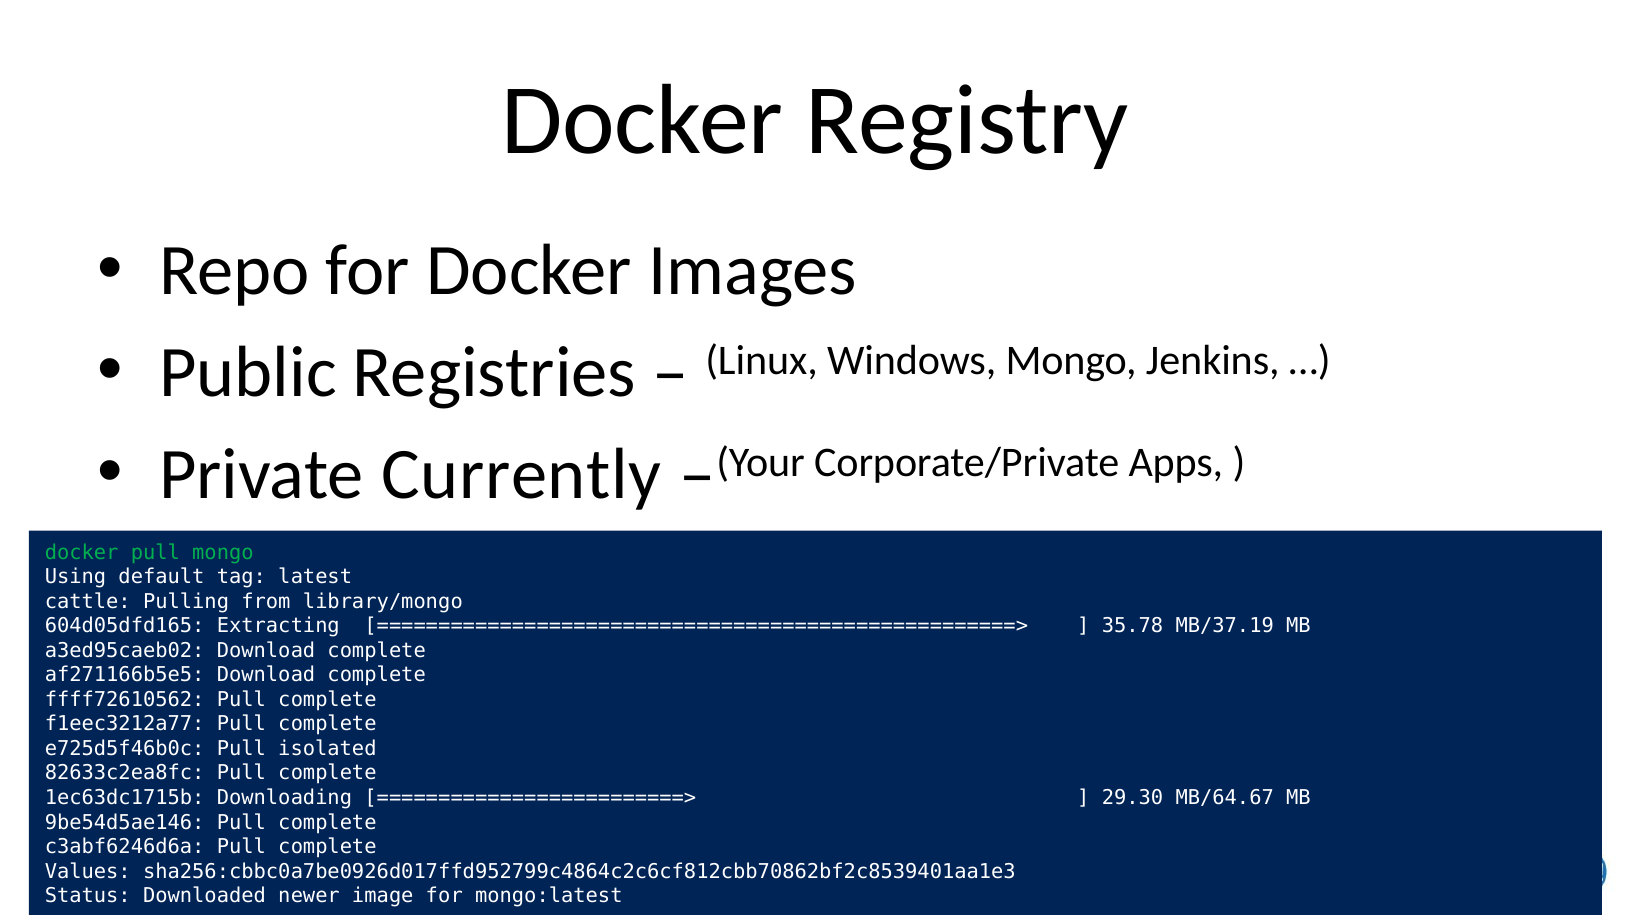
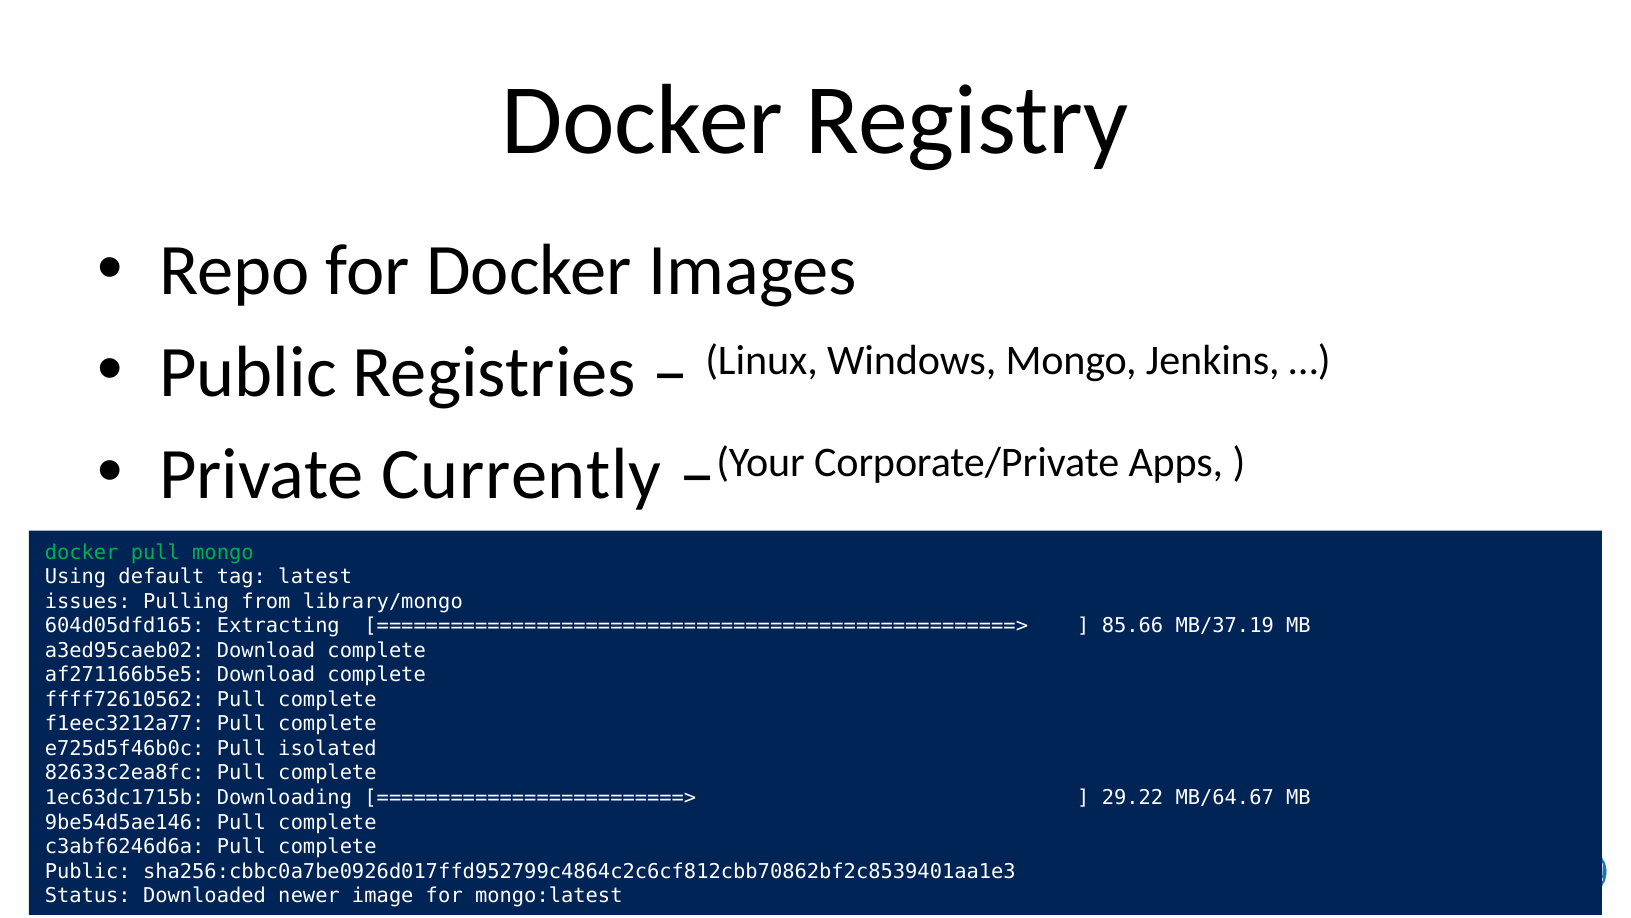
cattle: cattle -> issues (88, 601)
35.78: 35.78 -> 85.66 (1133, 626)
29.30: 29.30 -> 29.22 (1133, 797)
Values: Values -> Public (88, 871)
